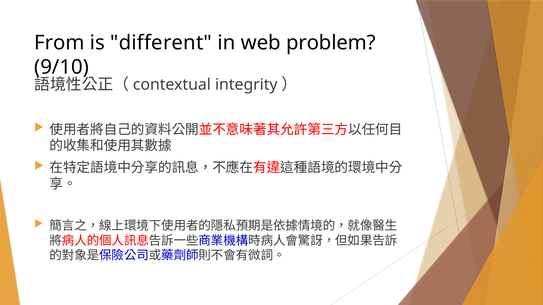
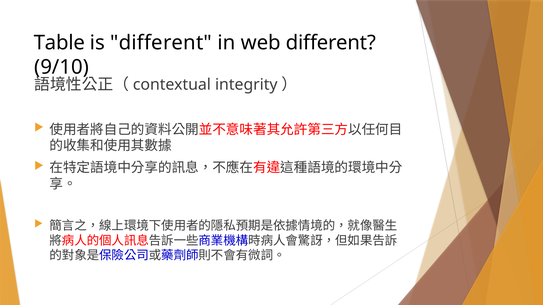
From: From -> Table (59, 43)
web problem: problem -> different (331, 43)
